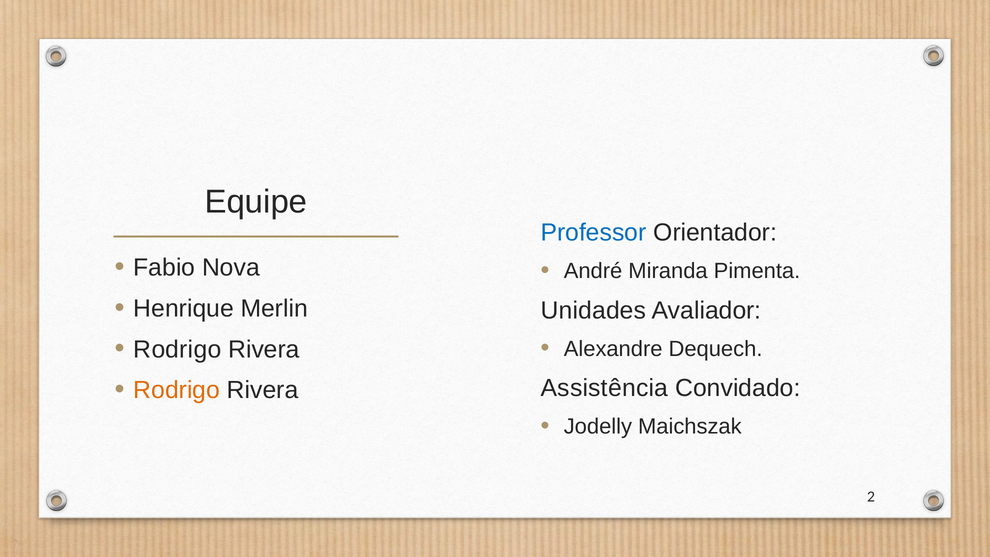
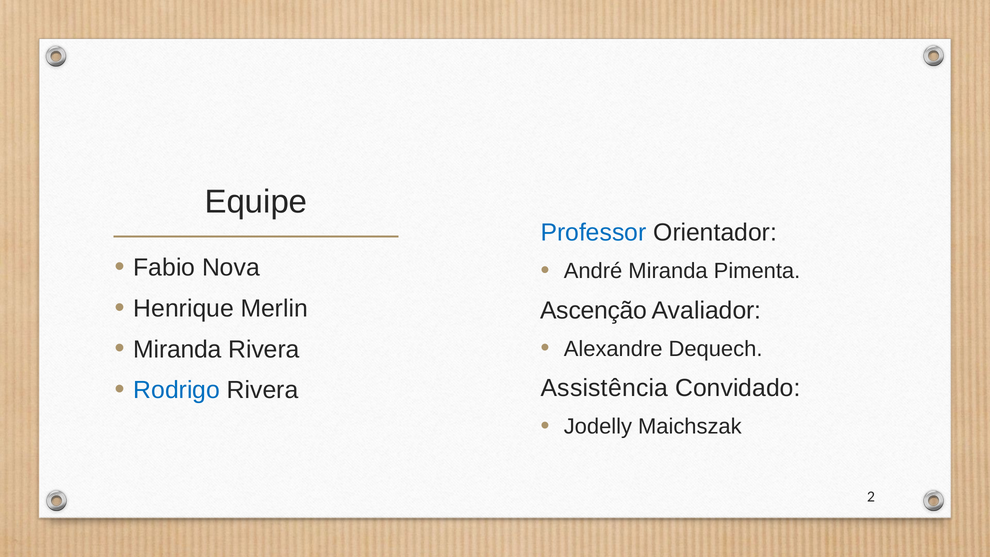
Unidades: Unidades -> Ascenção (594, 310)
Rodrigo: Rodrigo -> Miranda (178, 349)
Rodrigo colour: orange -> blue (177, 390)
